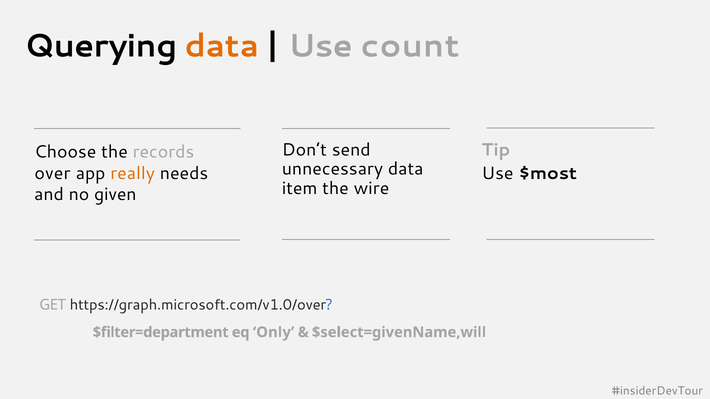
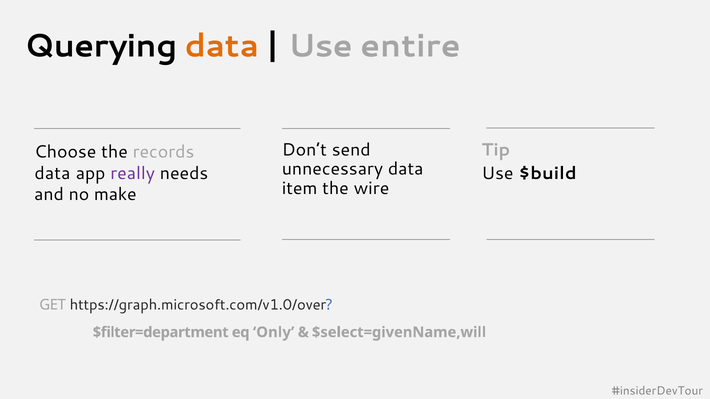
count: count -> entire (411, 46)
over: over -> data (52, 173)
really colour: orange -> purple (133, 173)
$most: $most -> $build (547, 174)
given: given -> make (115, 195)
